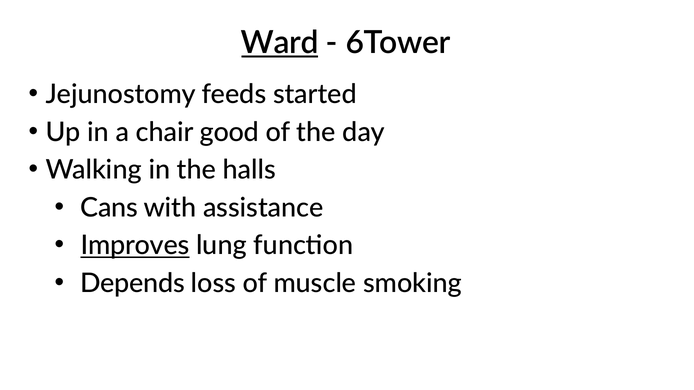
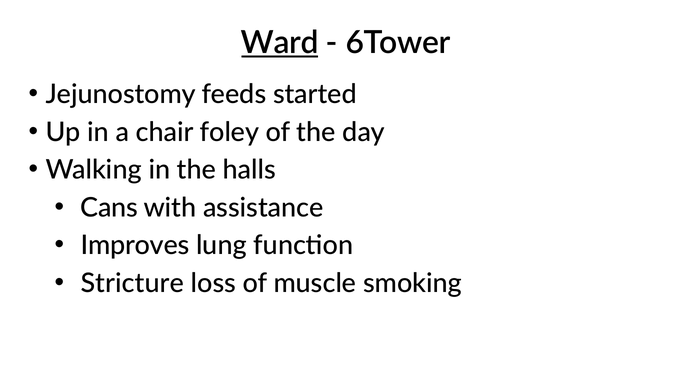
good: good -> foley (229, 132)
Improves underline: present -> none (135, 246)
Depends: Depends -> Stricture (132, 284)
